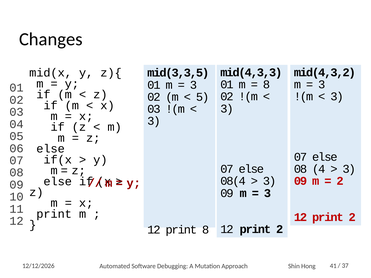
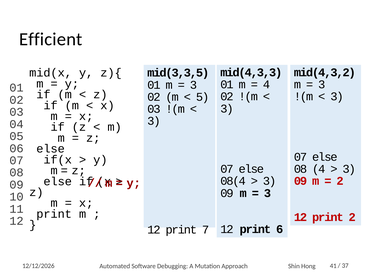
Changes: Changes -> Efficient (51, 39)
8: 8 -> 4 (266, 85)
2: 2 -> 6 (280, 230)
print 8: 8 -> 7 (206, 230)
